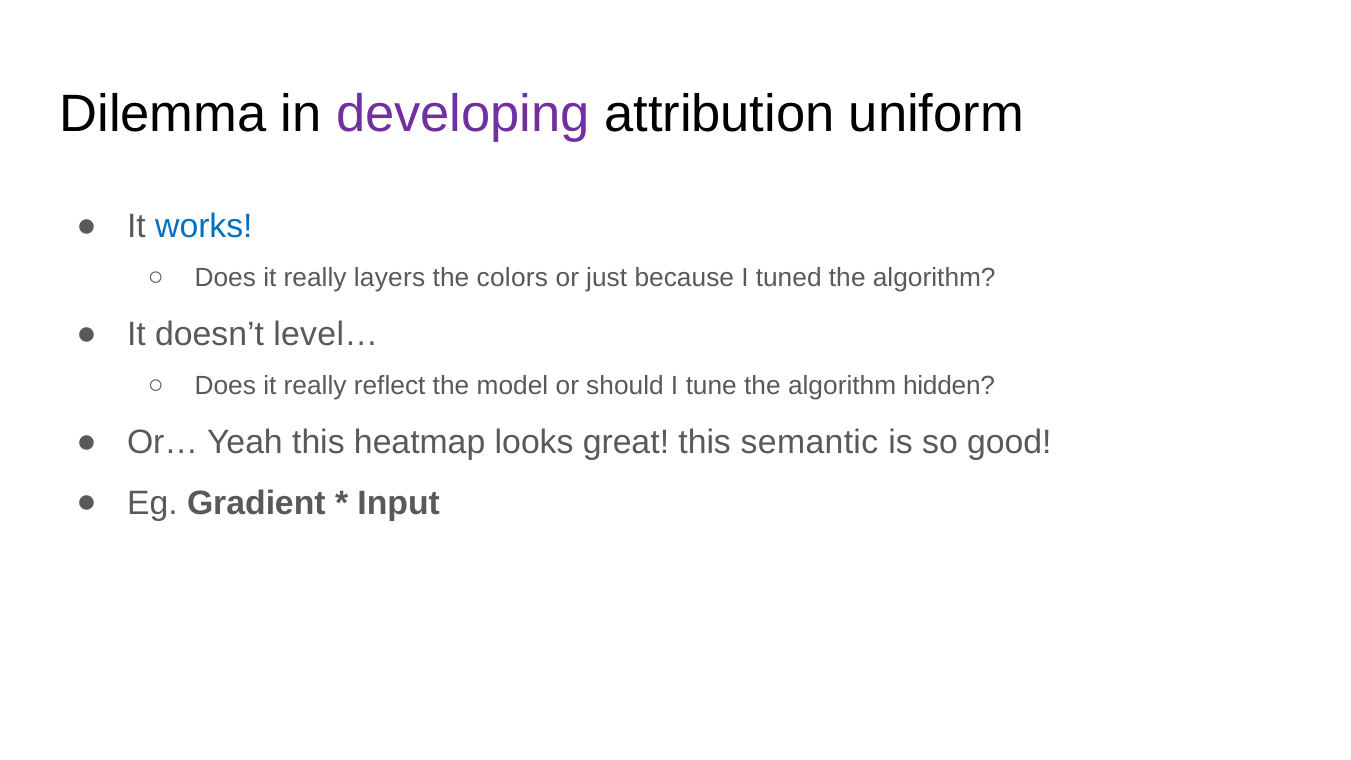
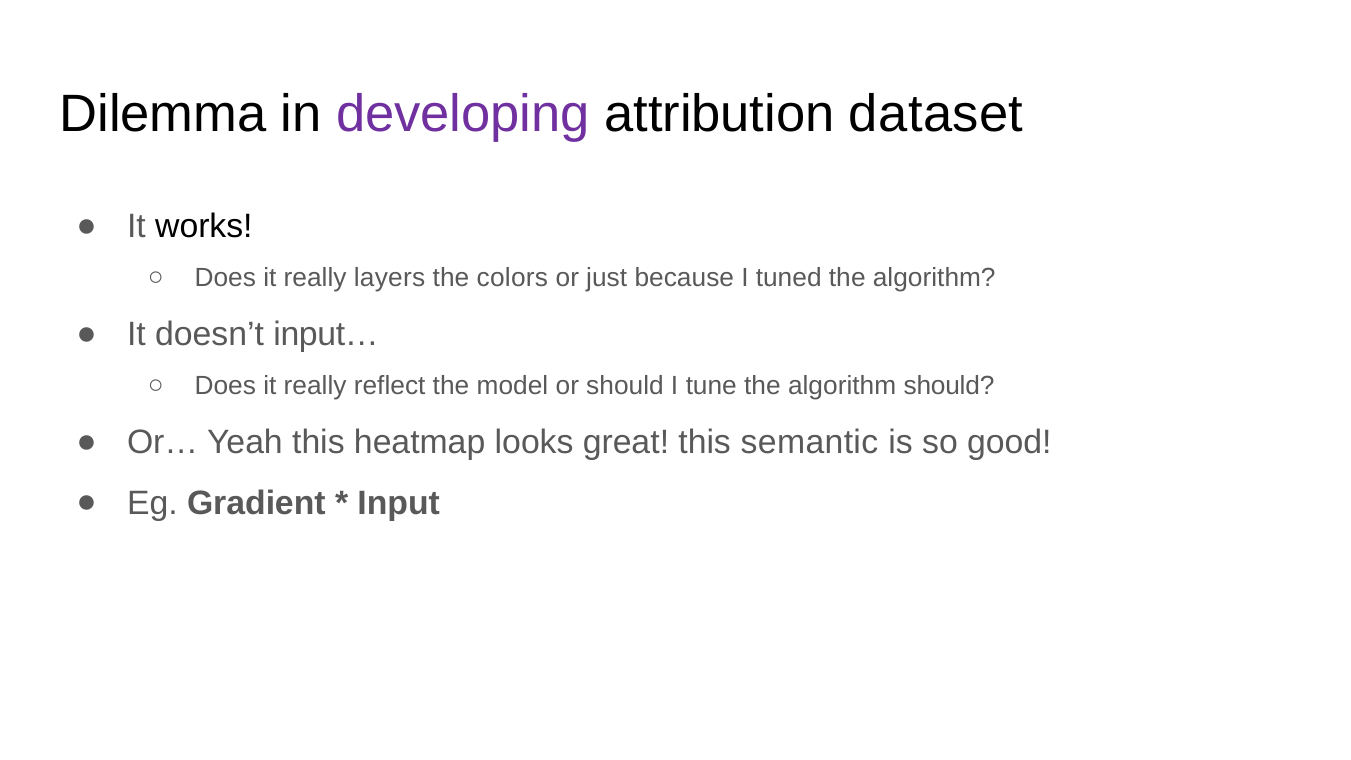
uniform: uniform -> dataset (936, 114)
works colour: blue -> black (204, 227)
level…: level… -> input… (326, 335)
algorithm hidden: hidden -> should (949, 386)
